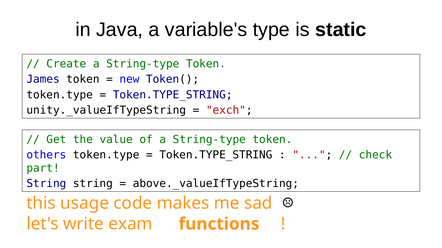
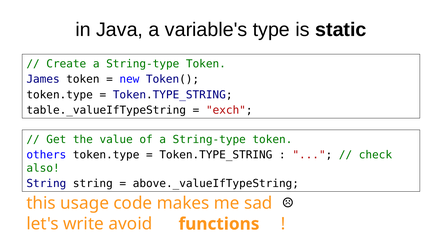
unity._valueIfTypeString: unity._valueIfTypeString -> table._valueIfTypeString (106, 110)
part: part -> also (43, 169)
exam: exam -> avoid (130, 224)
